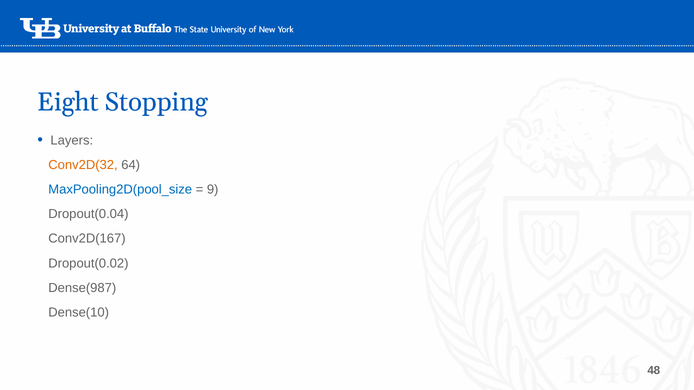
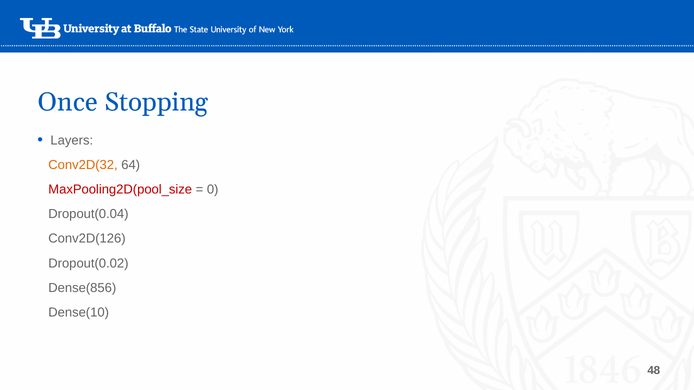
Eight: Eight -> Once (68, 102)
MaxPooling2D(pool_size colour: blue -> red (120, 190)
9: 9 -> 0 (213, 190)
Conv2D(167: Conv2D(167 -> Conv2D(126 (87, 239)
Dense(987: Dense(987 -> Dense(856 (82, 288)
